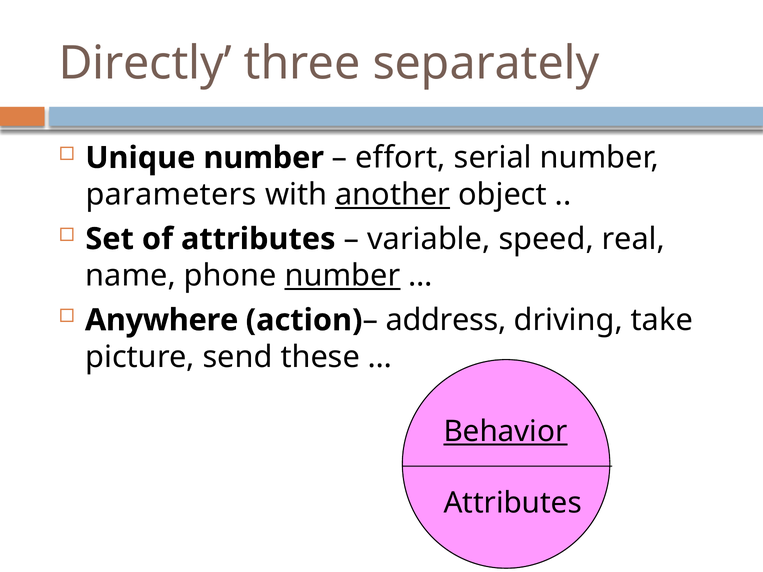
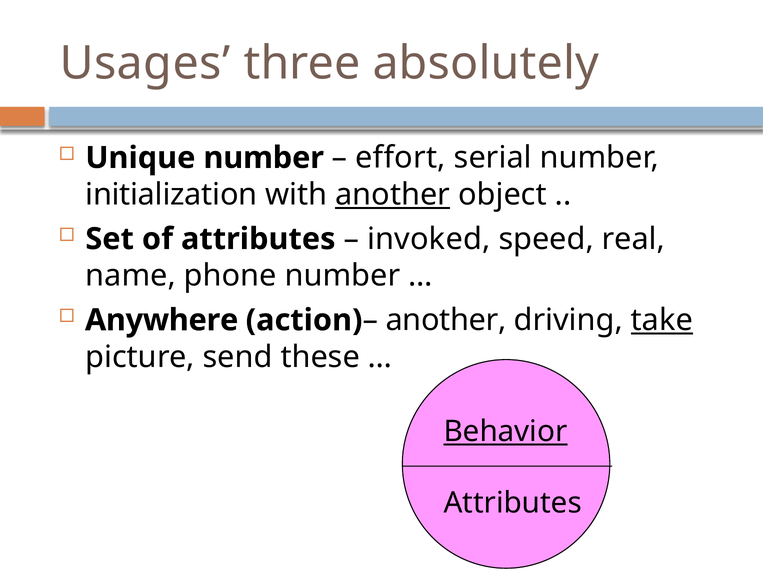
Directly: Directly -> Usages (145, 64)
separately: separately -> absolutely (486, 64)
parameters: parameters -> initialization (171, 195)
variable: variable -> invoked (429, 239)
number underline: present -> none (343, 276)
address: address -> another (446, 320)
take underline: none -> present (662, 320)
